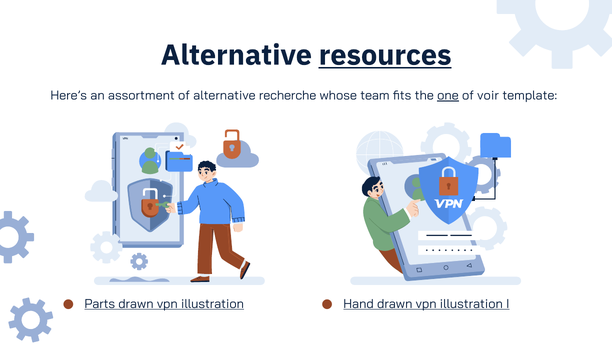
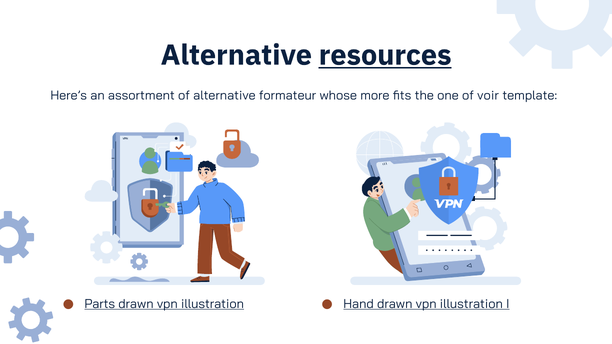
recherche: recherche -> formateur (288, 96)
team: team -> more (375, 96)
one underline: present -> none (448, 96)
